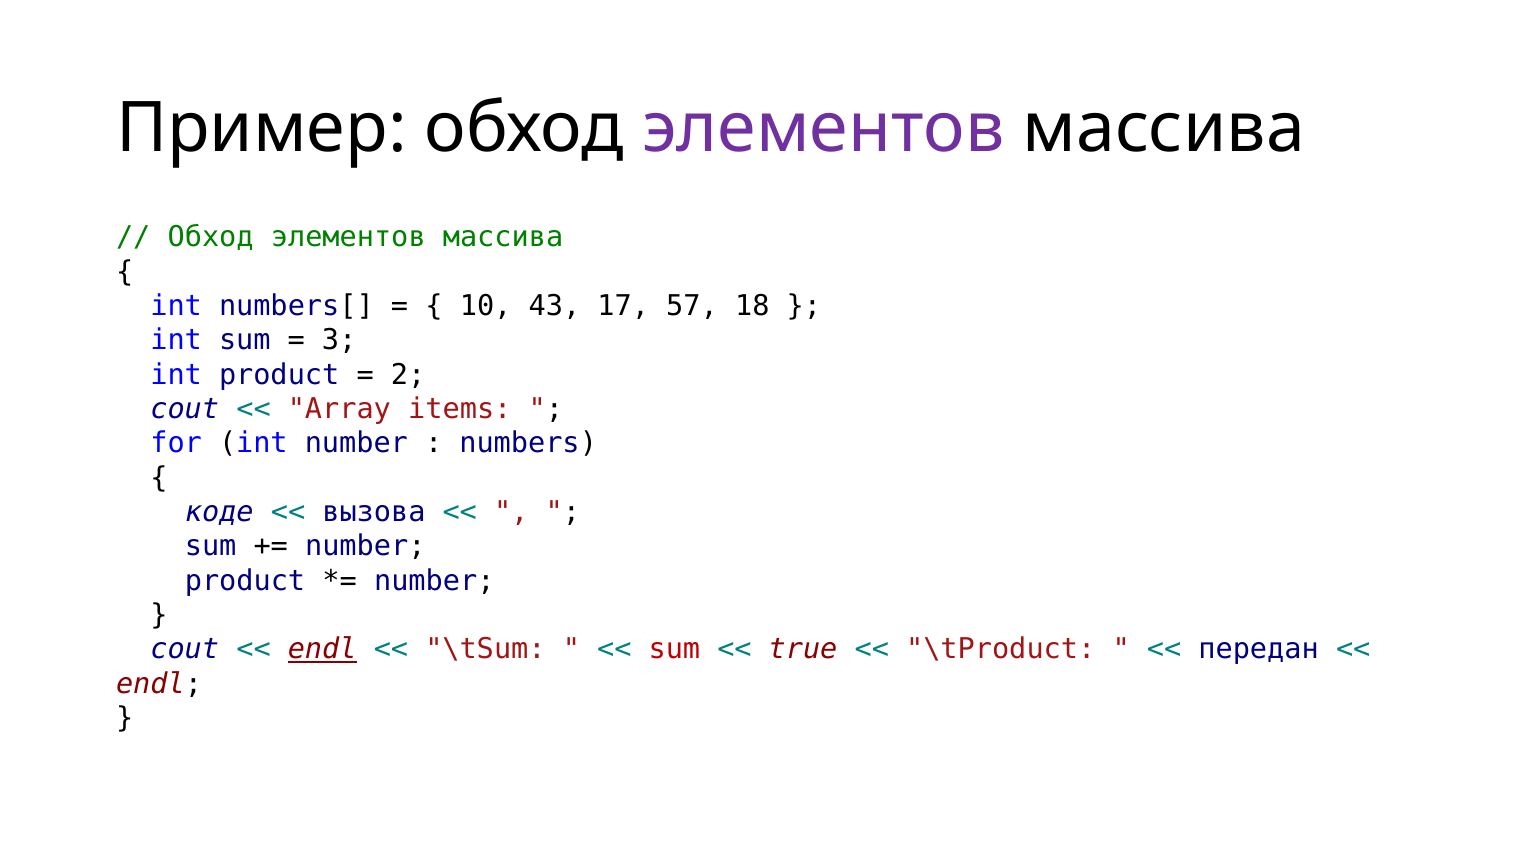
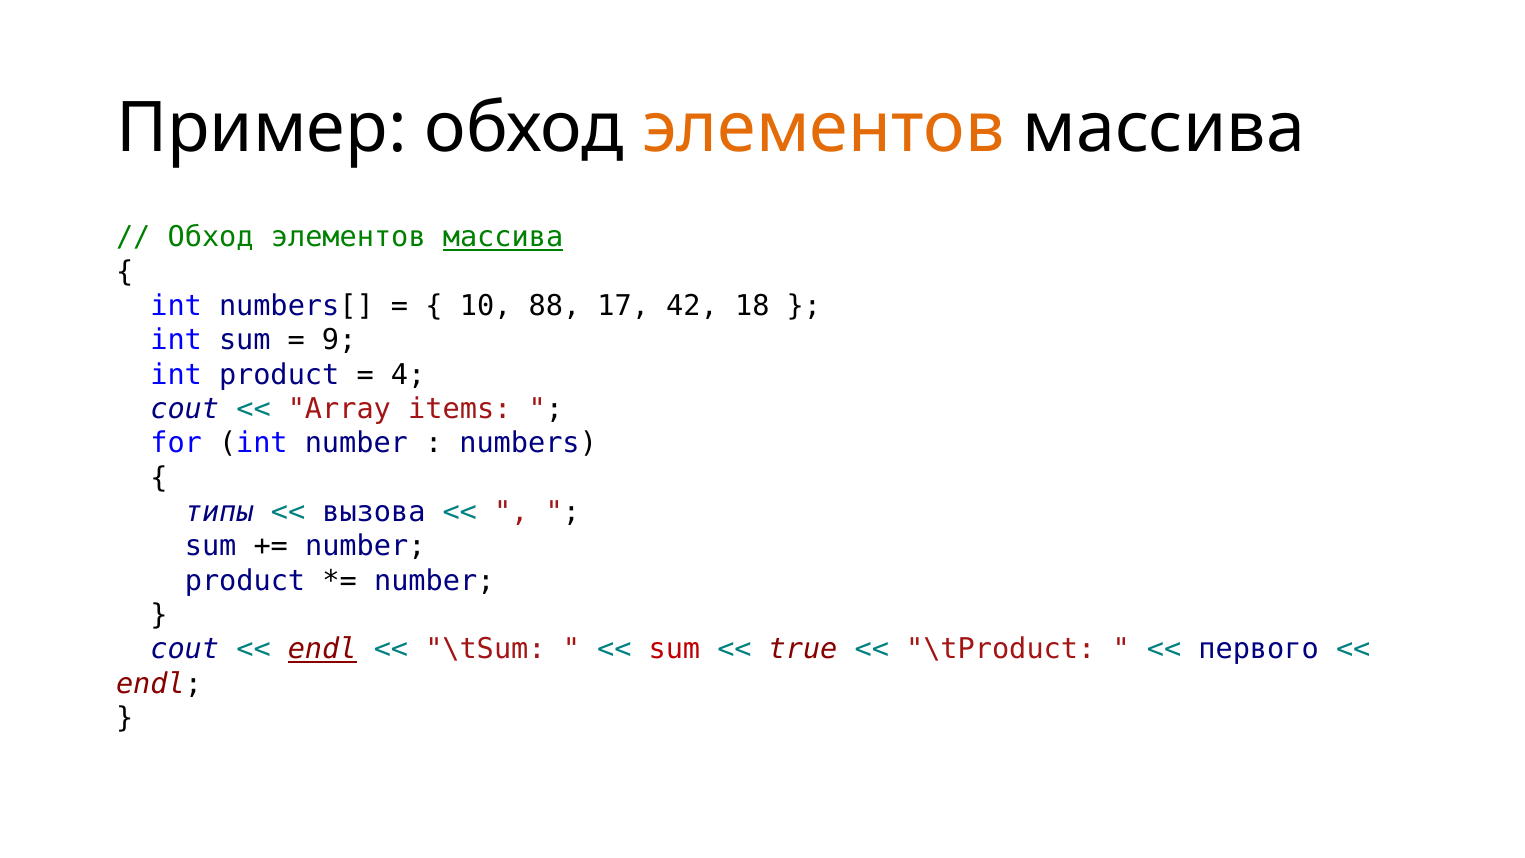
элементов colour: purple -> orange (823, 128)
массива underline: none -> present (503, 237)
43: 43 -> 88 (554, 306)
57: 57 -> 42 (692, 306)
3: 3 -> 9 (339, 340)
2: 2 -> 4 (408, 375)
коде: коде -> типы (219, 512)
передан: передан -> первого (1259, 649)
